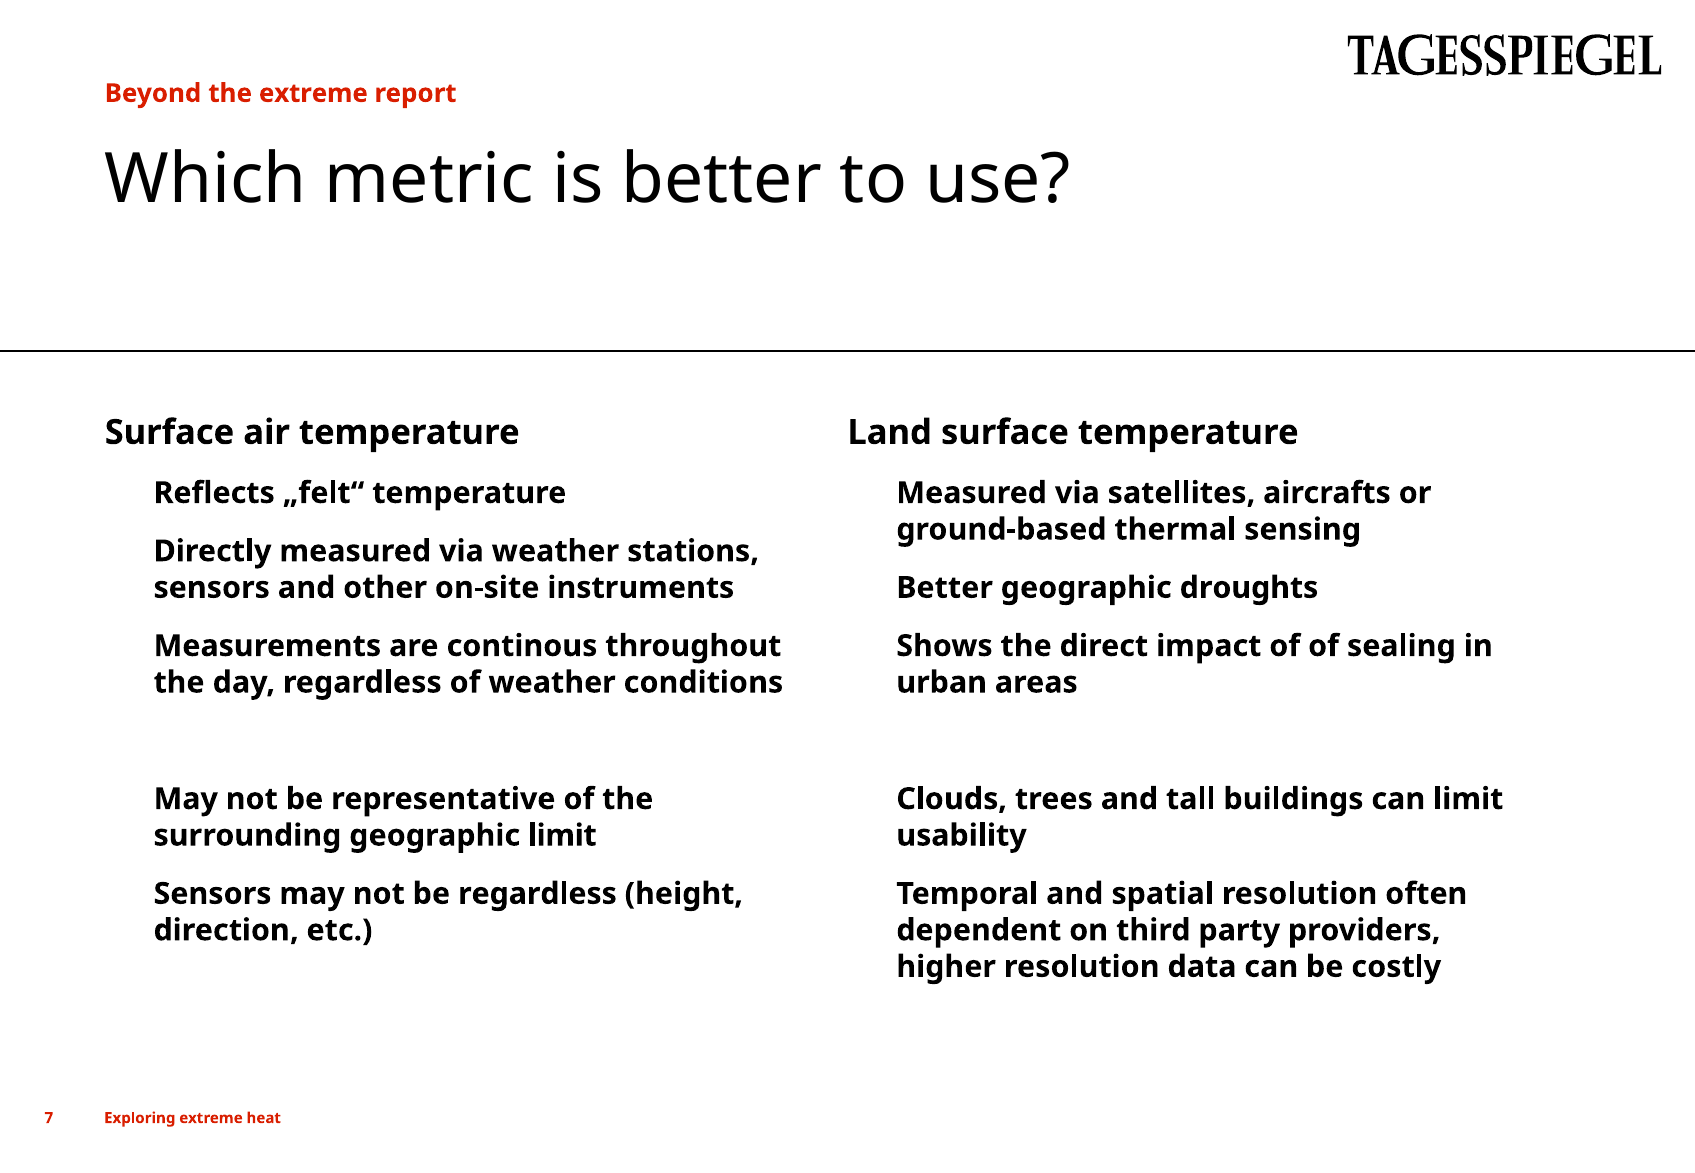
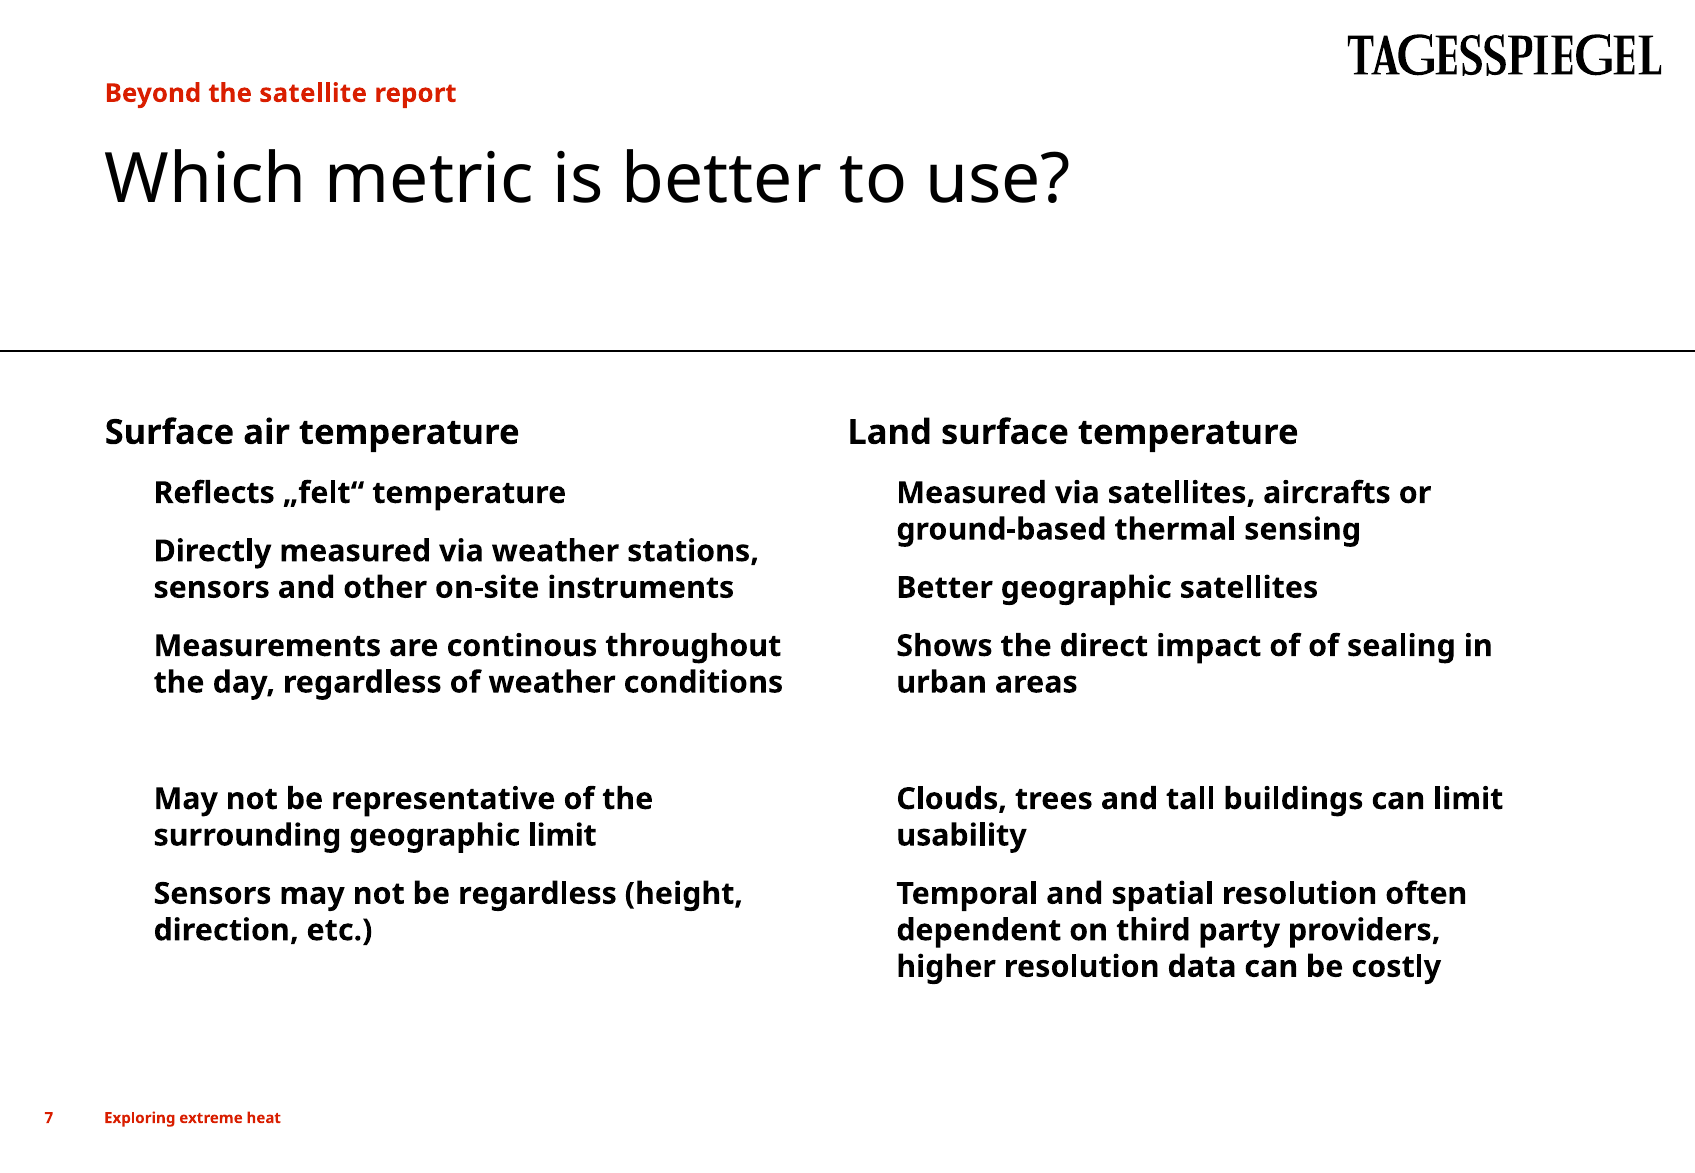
the extreme: extreme -> satellite (313, 93)
geographic droughts: droughts -> satellites (1249, 588)
